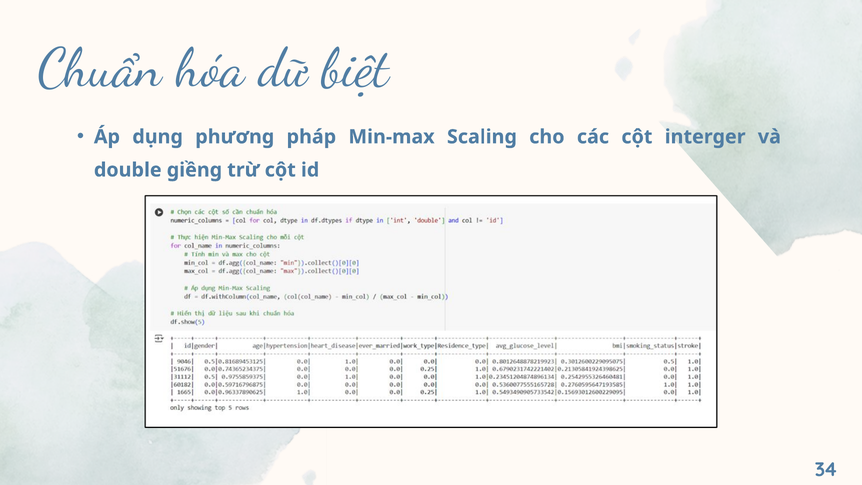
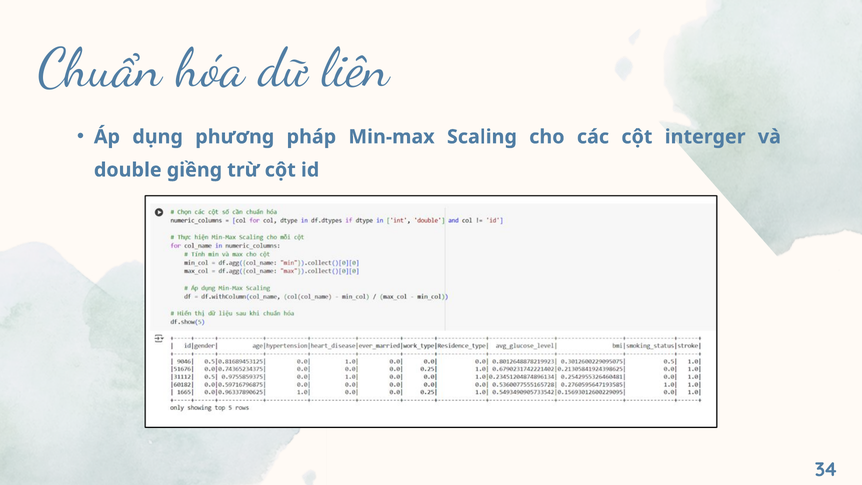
biệt: biệt -> liên (356, 68)
